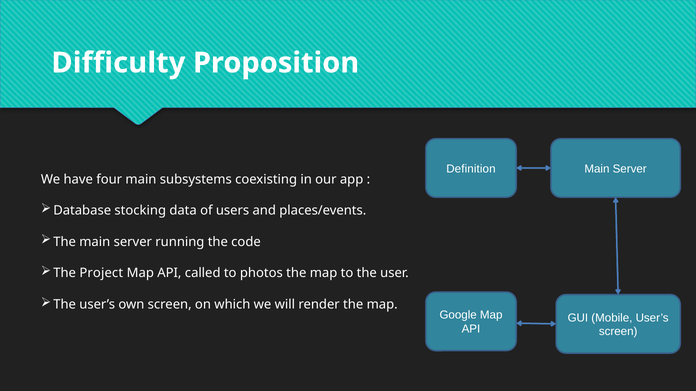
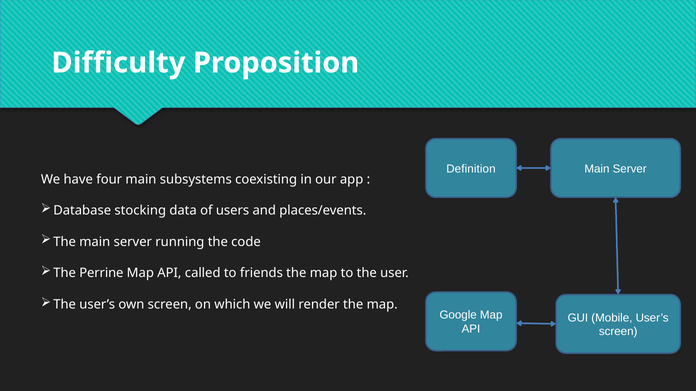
Project: Project -> Perrine (101, 273)
photos: photos -> friends (261, 273)
